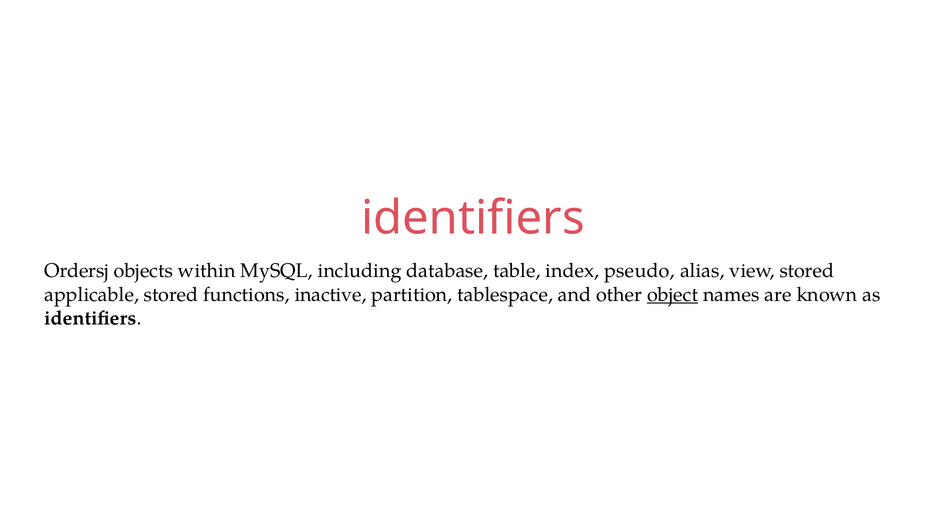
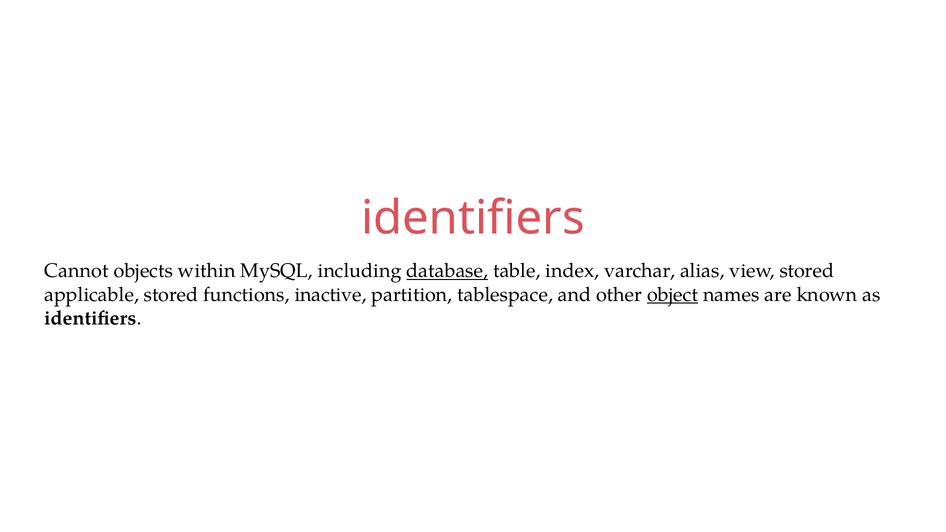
Ordersj: Ordersj -> Cannot (76, 271)
database underline: none -> present (447, 271)
pseudo: pseudo -> varchar (640, 271)
